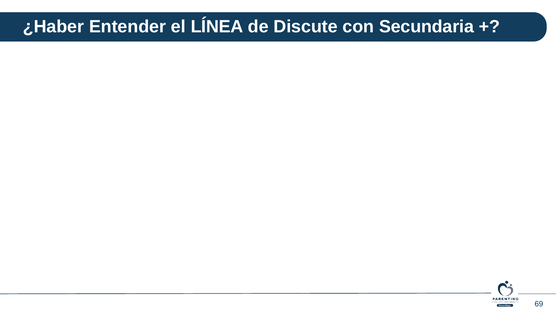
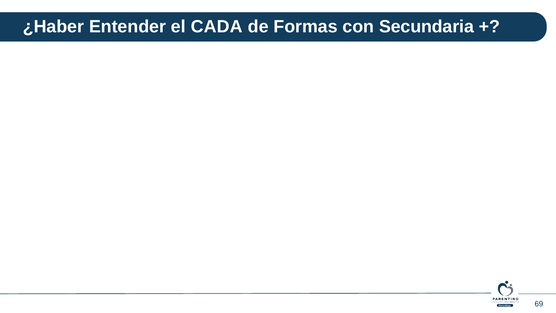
LÍNEA: LÍNEA -> CADA (217, 27)
Discute: Discute -> Formas (306, 27)
